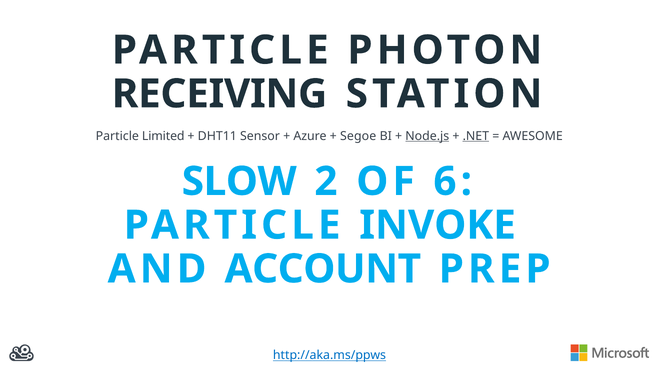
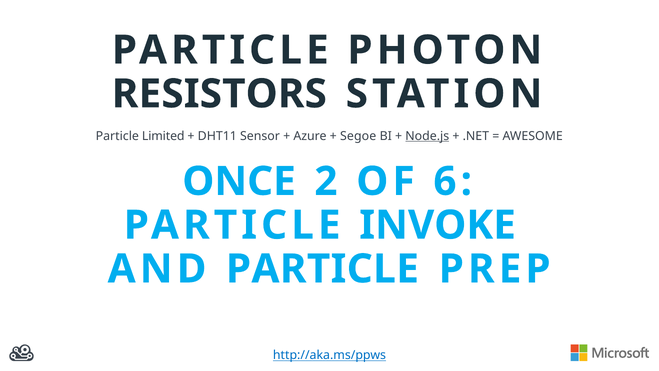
RECEIVING: RECEIVING -> RESISTORS (219, 94)
.NET underline: present -> none (476, 136)
SLOW: SLOW -> ONCE (239, 181)
AND ACCOUNT: ACCOUNT -> PARTICLE (322, 269)
